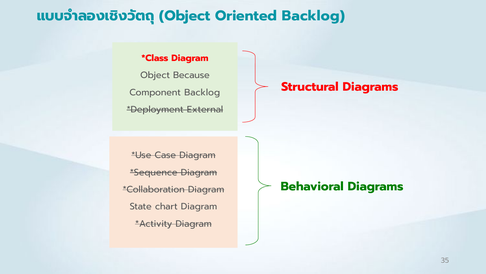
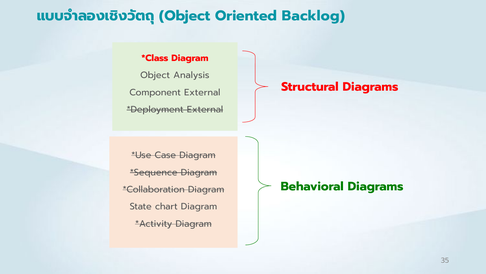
Because: Because -> Analysis (191, 75)
Component Backlog: Backlog -> External (202, 92)
